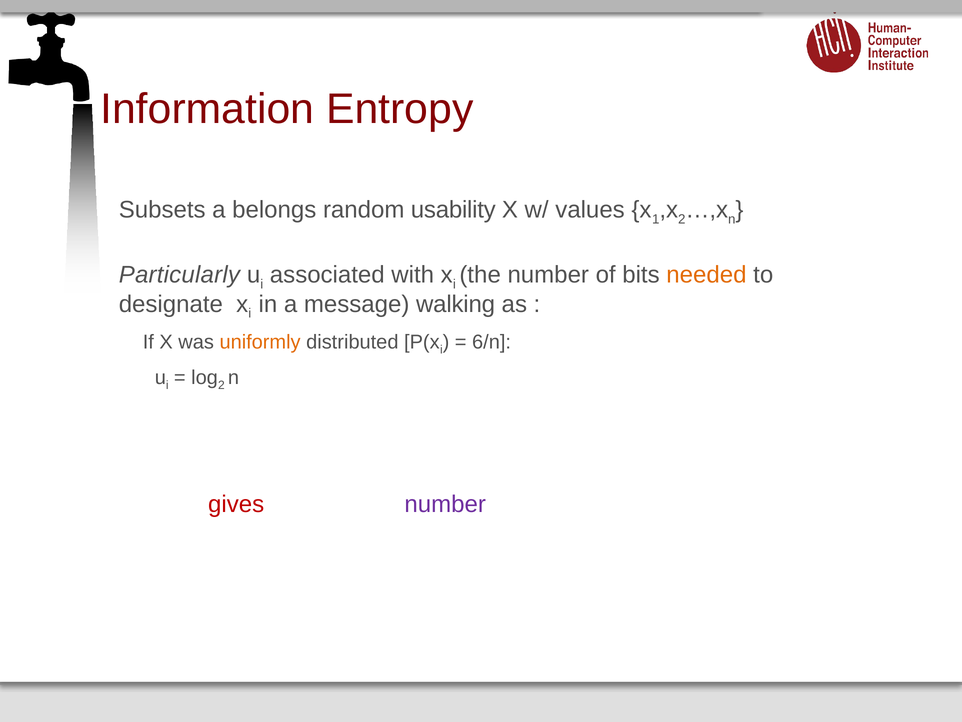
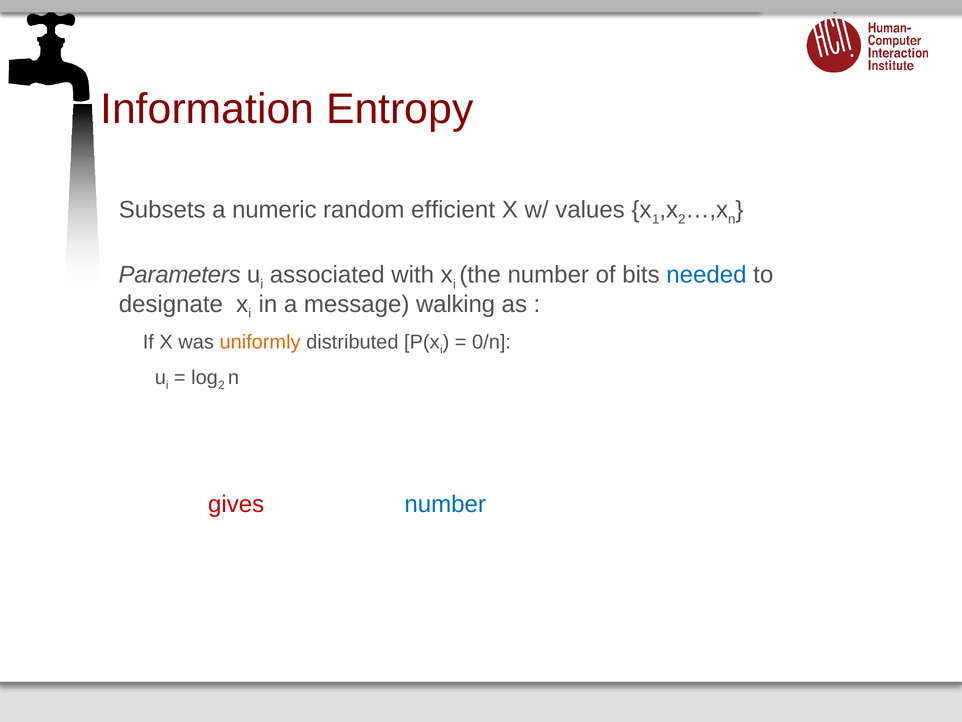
belongs: belongs -> numeric (274, 210)
usability: usability -> efficient (453, 210)
Particularly: Particularly -> Parameters (180, 275)
needed colour: orange -> blue (706, 275)
6/n: 6/n -> 0/n (492, 342)
number colour: purple -> blue (445, 504)
